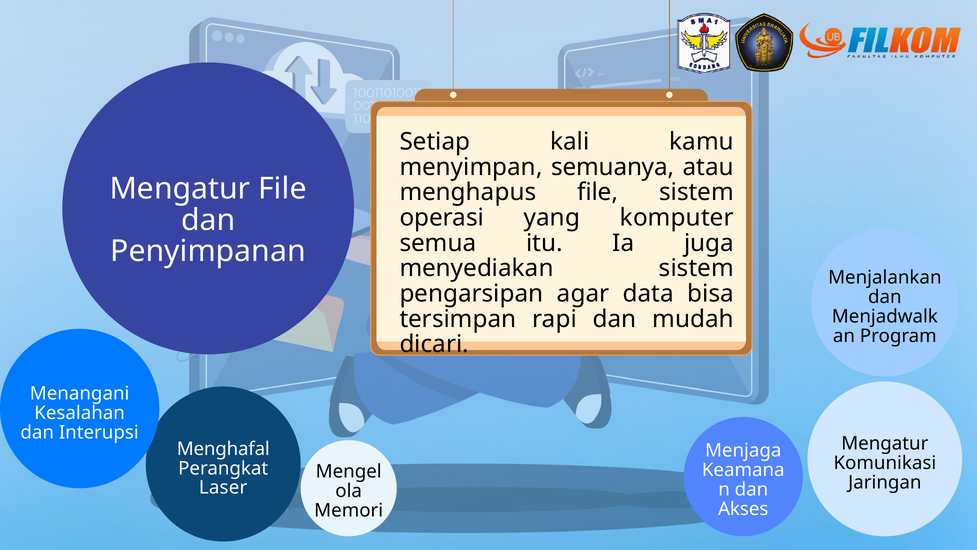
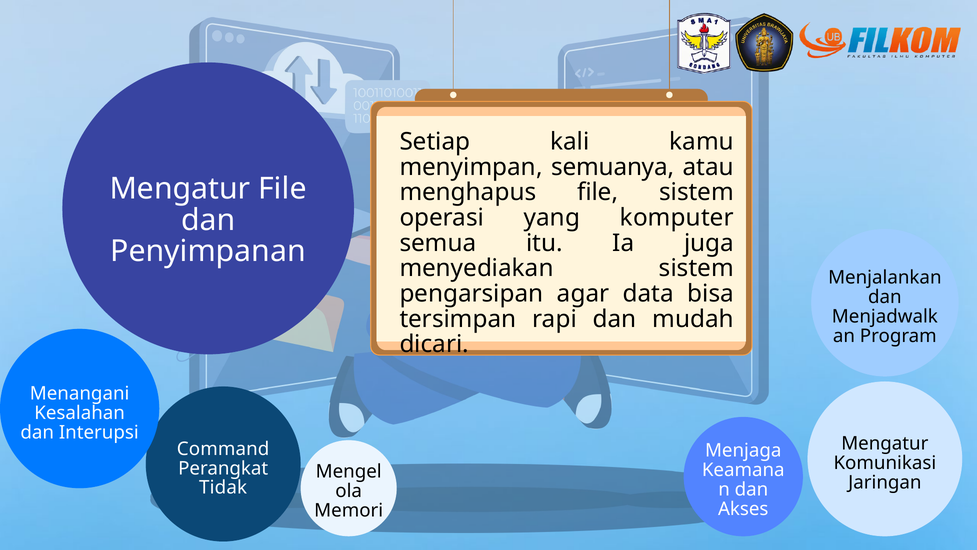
Menghafal: Menghafal -> Command (223, 448)
Laser: Laser -> Tidak (223, 487)
